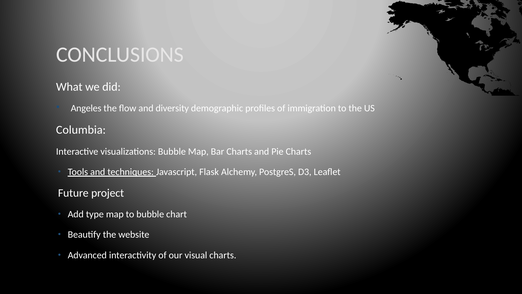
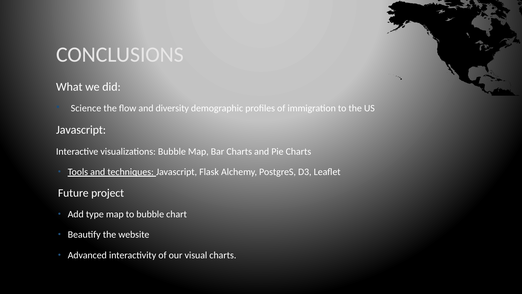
Angeles: Angeles -> Science (86, 108)
Columbia: Columbia -> Javascript (81, 130)
